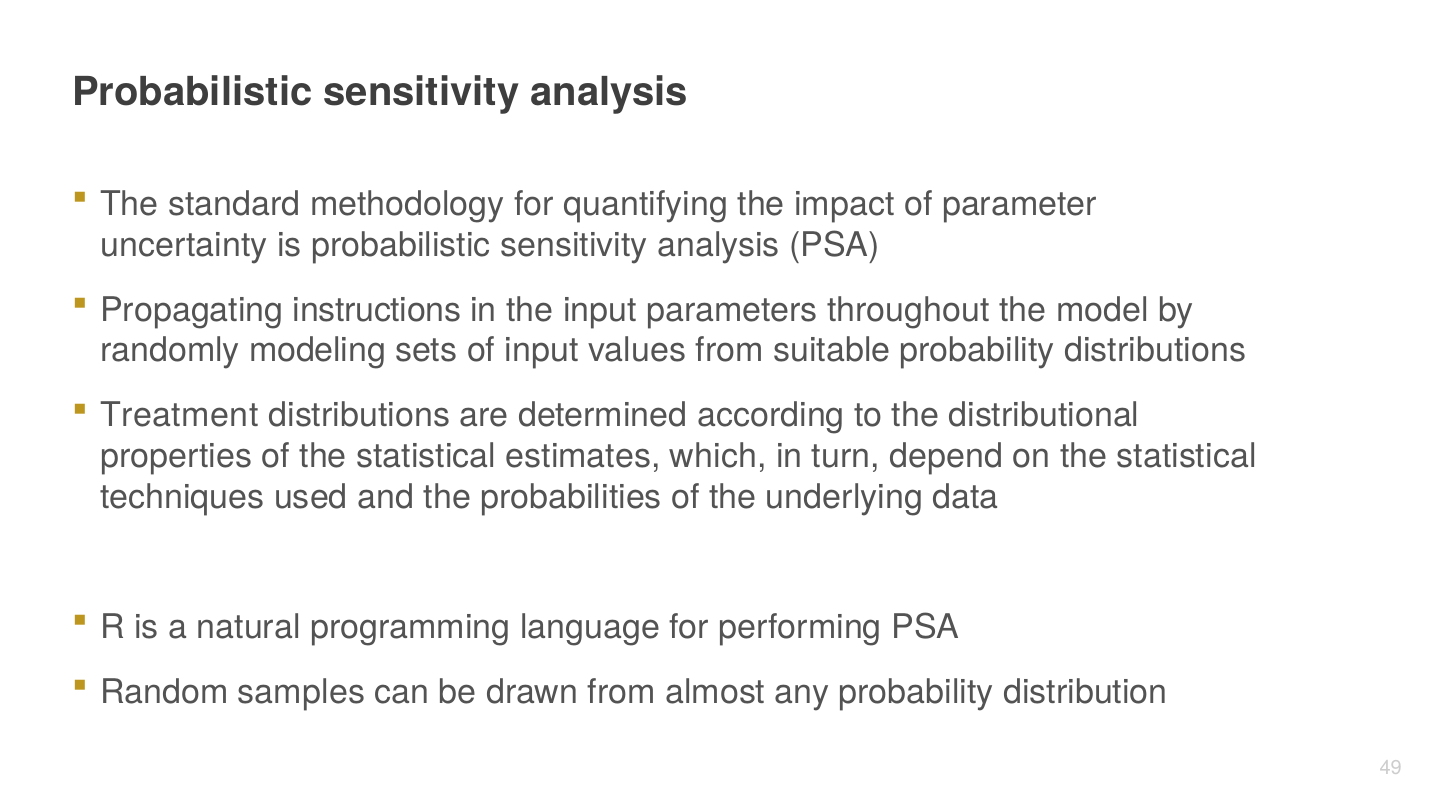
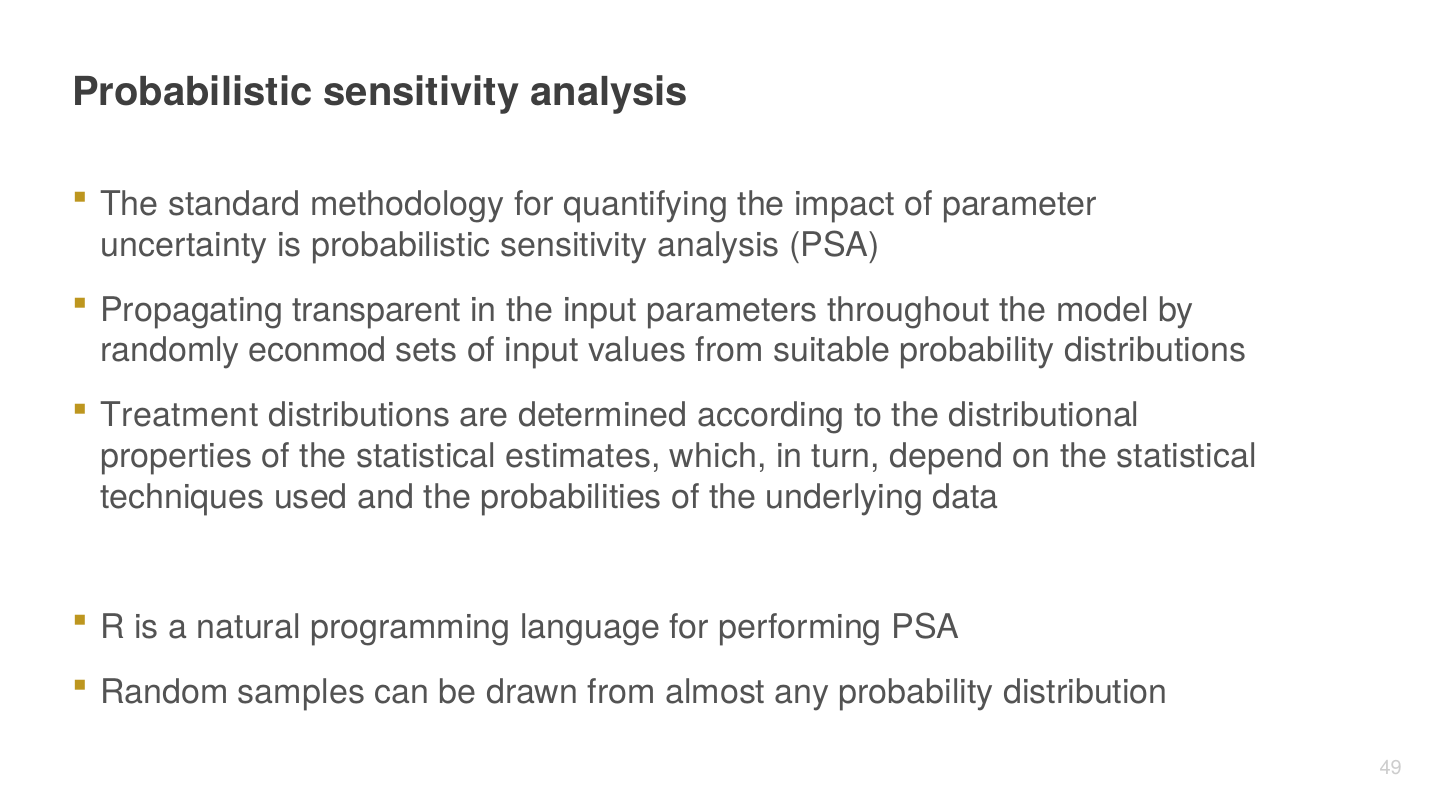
instructions: instructions -> transparent (377, 310)
modeling: modeling -> econmod (318, 351)
